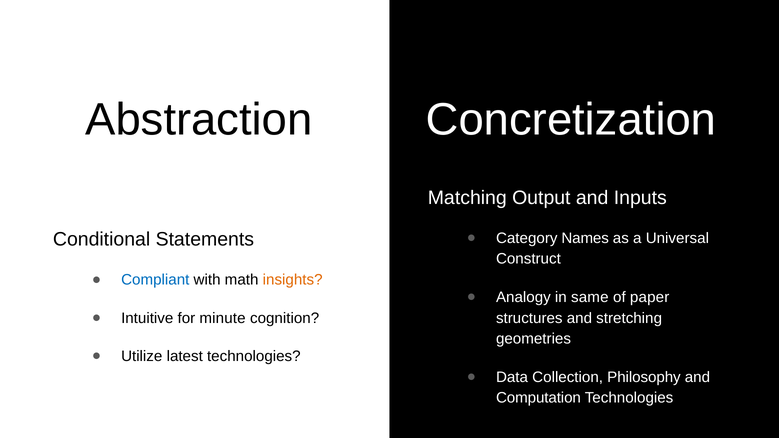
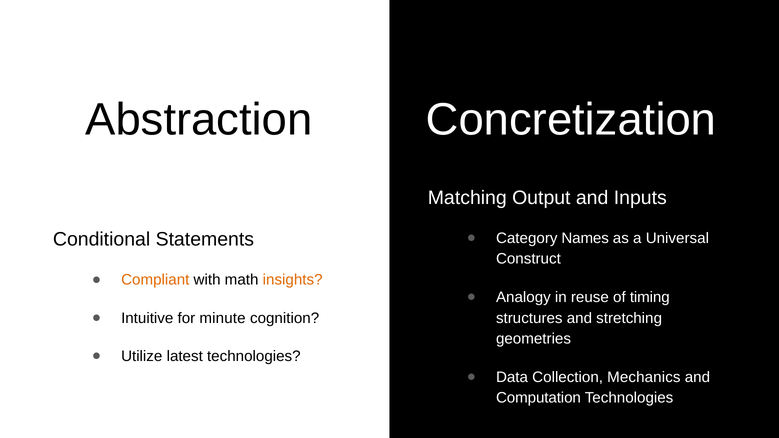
Compliant colour: blue -> orange (155, 280)
same: same -> reuse (590, 297)
of paper: paper -> timing (650, 297)
Philosophy: Philosophy -> Mechanics (644, 377)
